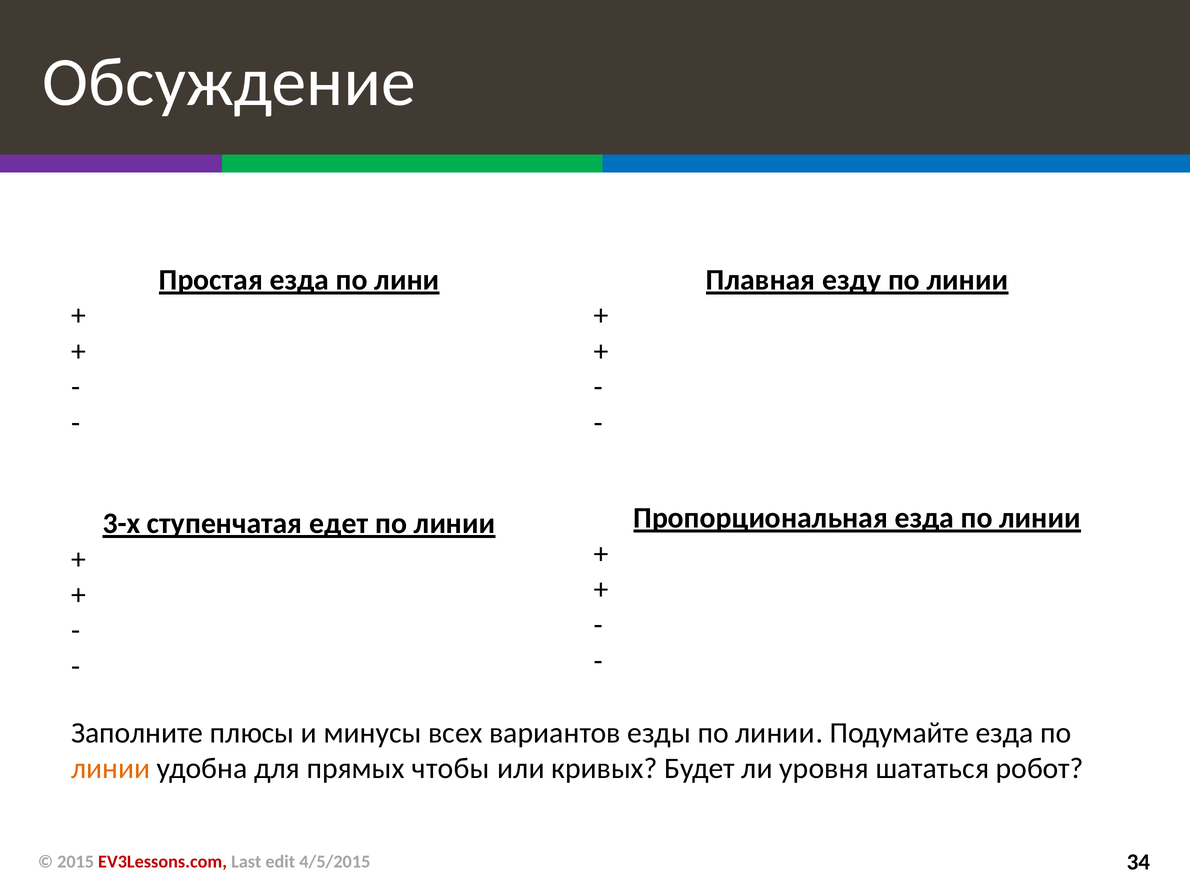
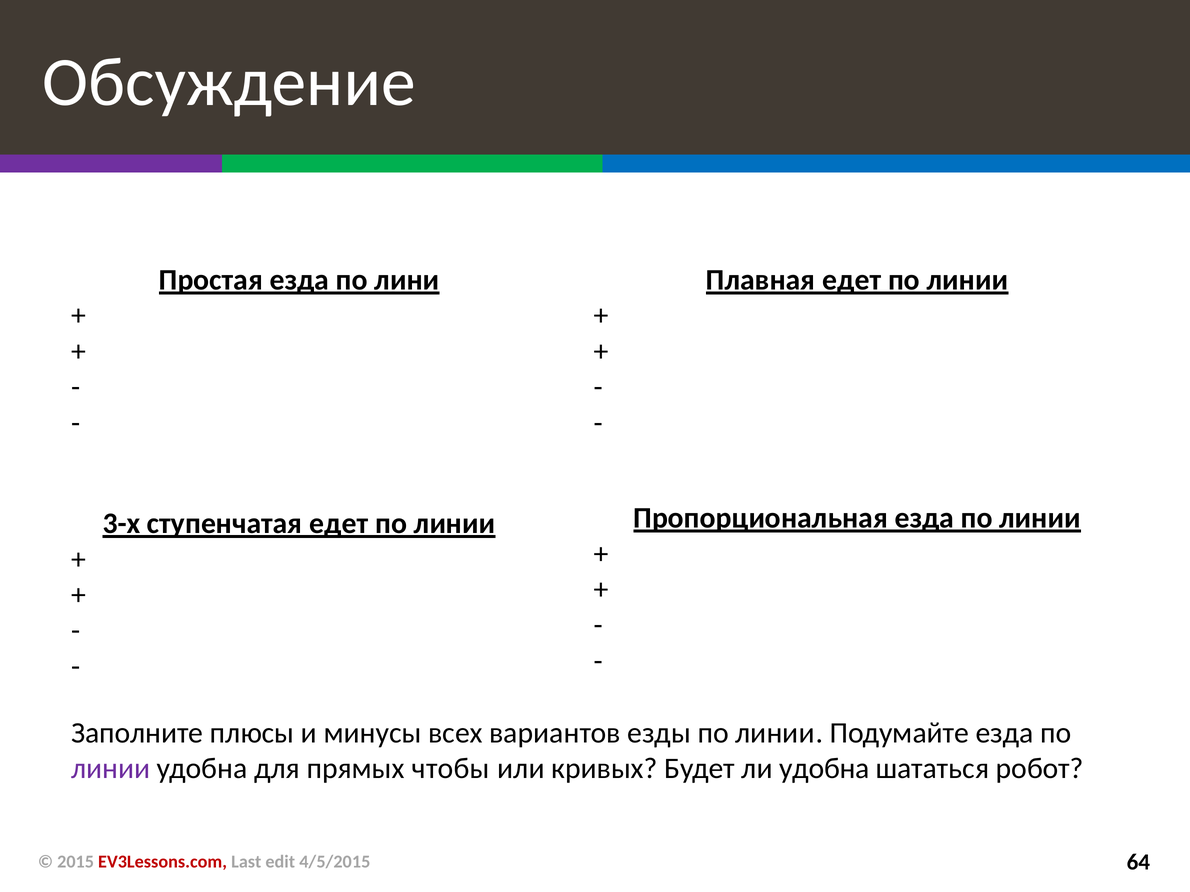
Плавная езду: езду -> едет (852, 280)
линии colour: orange -> purple (111, 769)
ли уровня: уровня -> удобна (824, 769)
34: 34 -> 64 (1138, 863)
